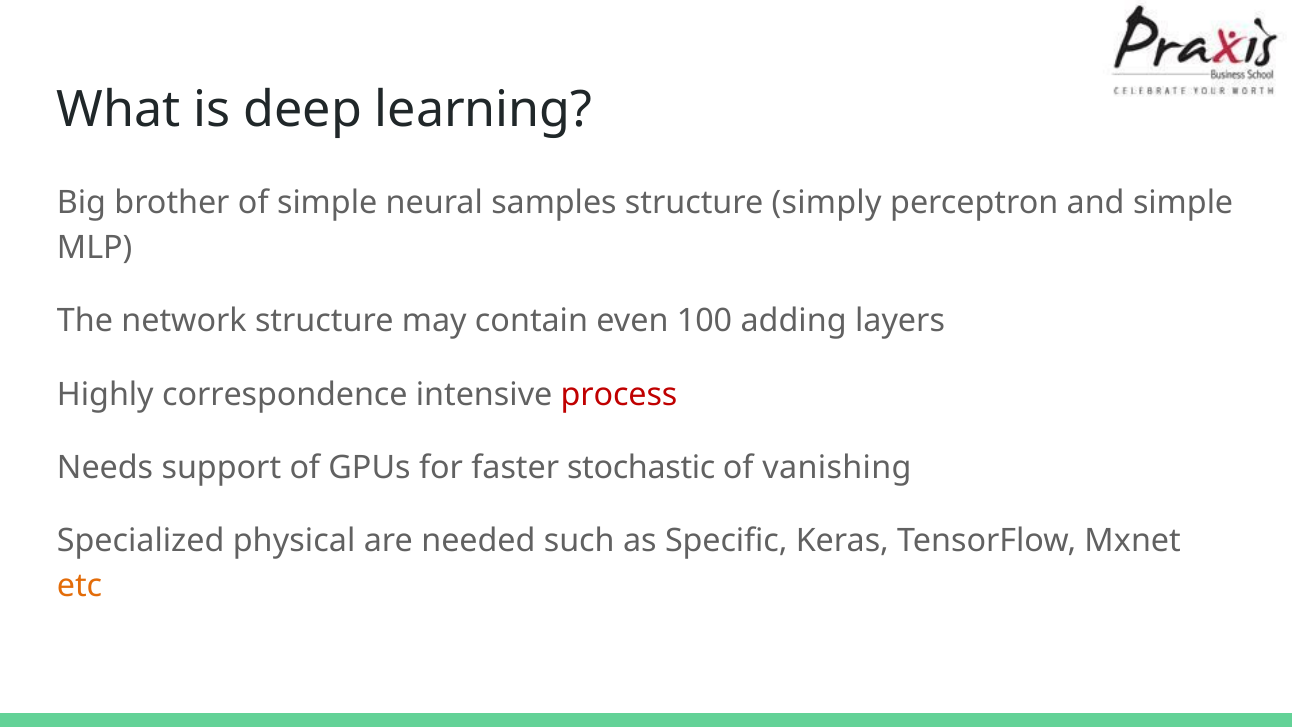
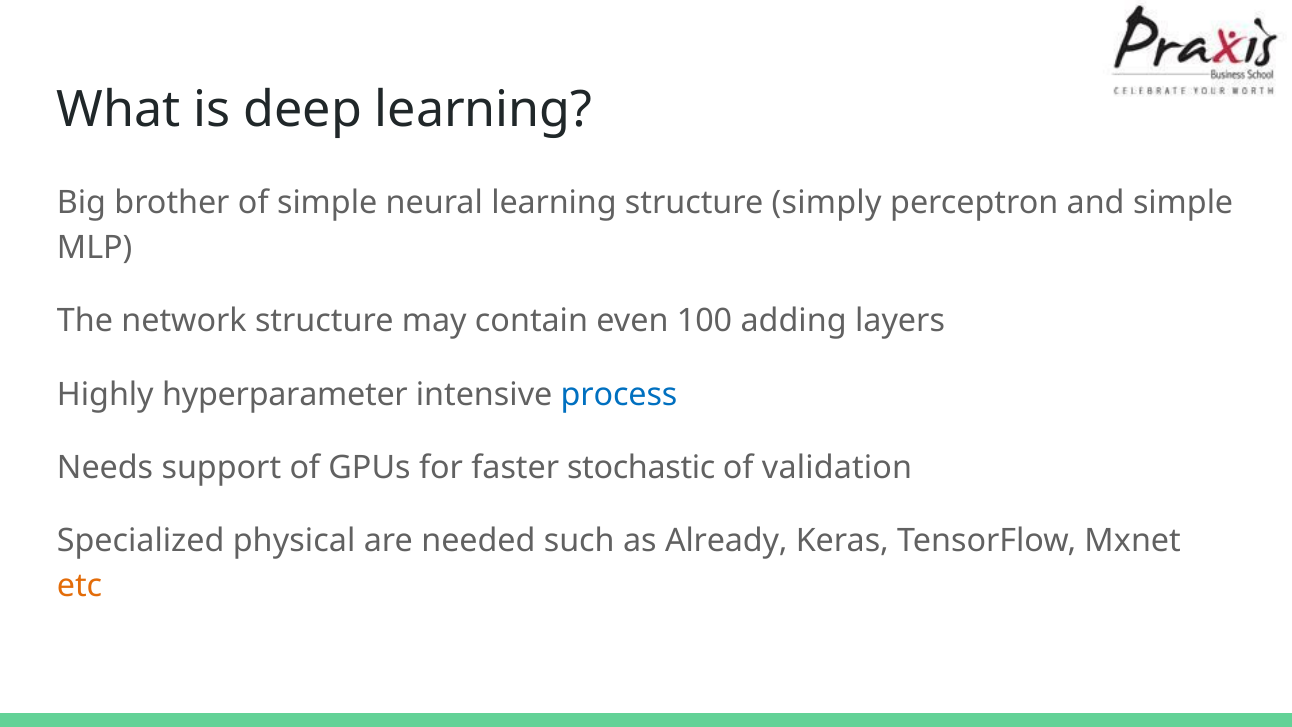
neural samples: samples -> learning (554, 203)
correspondence: correspondence -> hyperparameter (285, 394)
process colour: red -> blue (619, 394)
vanishing: vanishing -> validation (837, 467)
Specific: Specific -> Already (726, 541)
